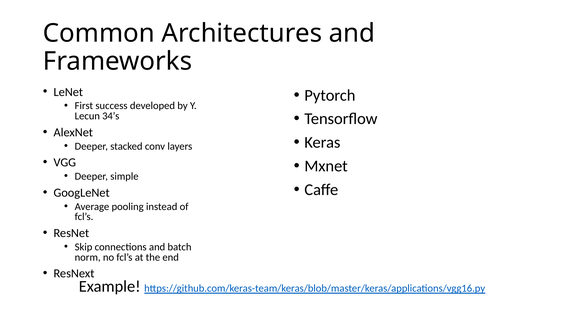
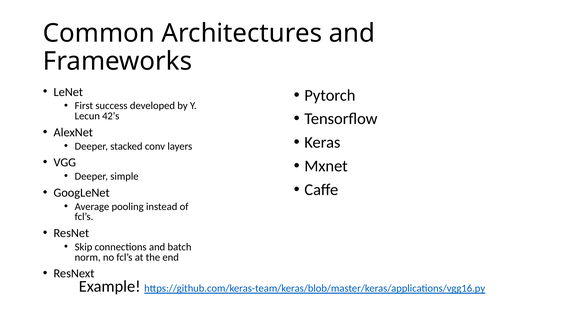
34’s: 34’s -> 42’s (111, 116)
